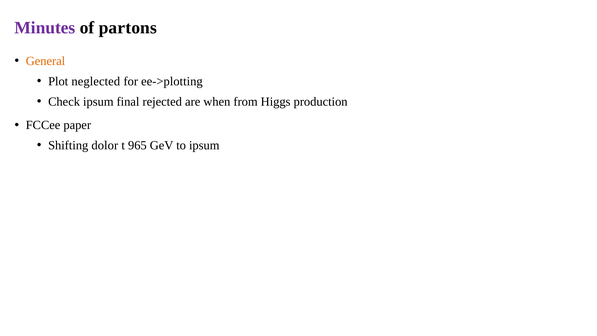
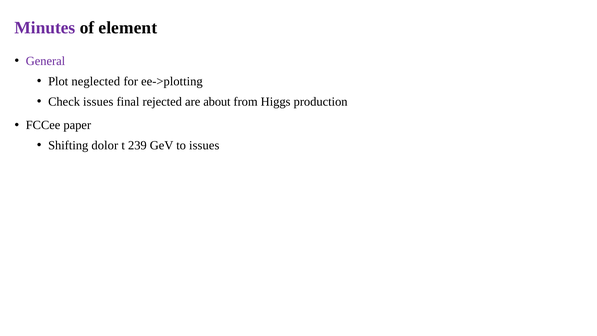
partons: partons -> element (128, 28)
General colour: orange -> purple (45, 61)
Check ipsum: ipsum -> issues (98, 102)
when: when -> about (217, 102)
965: 965 -> 239 (137, 145)
to ipsum: ipsum -> issues (204, 145)
